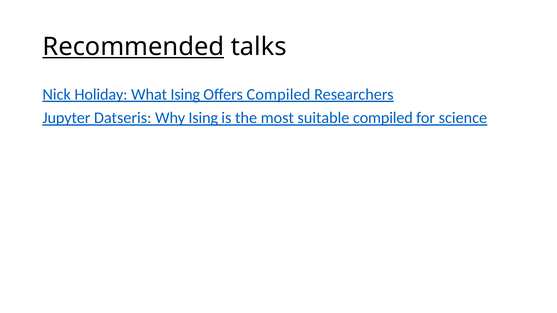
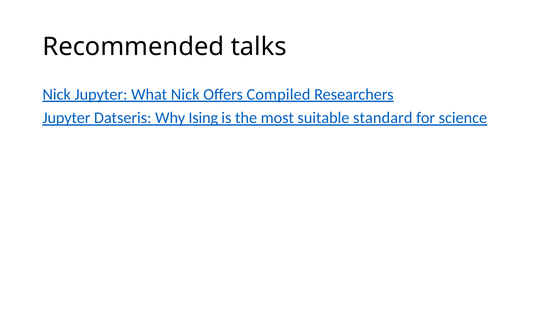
Recommended underline: present -> none (133, 47)
Nick Holiday: Holiday -> Jupyter (101, 94)
What Ising: Ising -> Nick (185, 94)
suitable compiled: compiled -> standard (383, 118)
